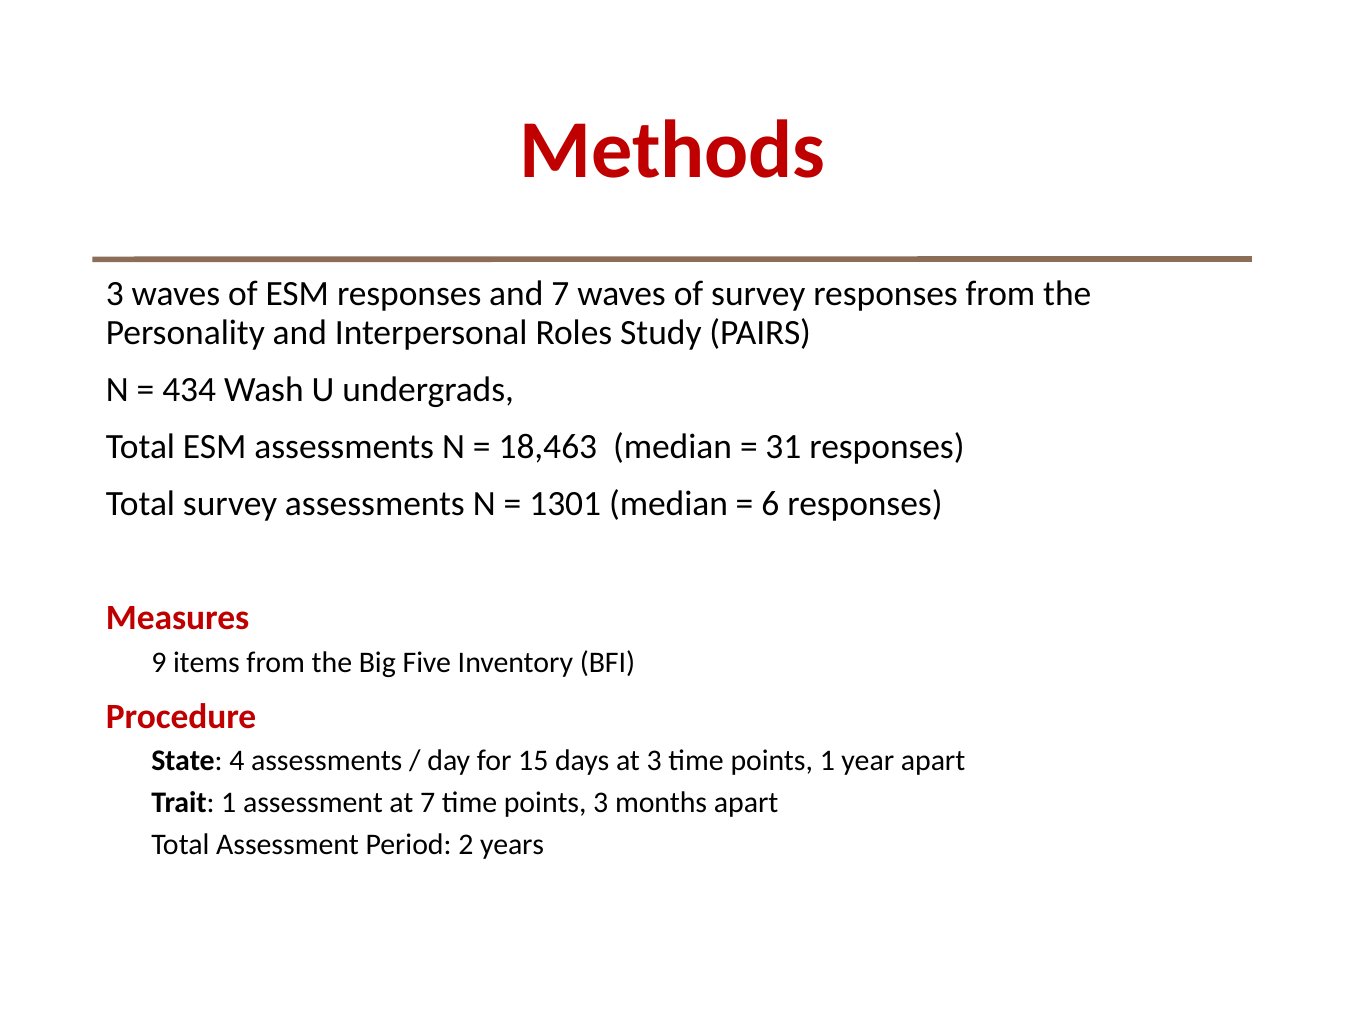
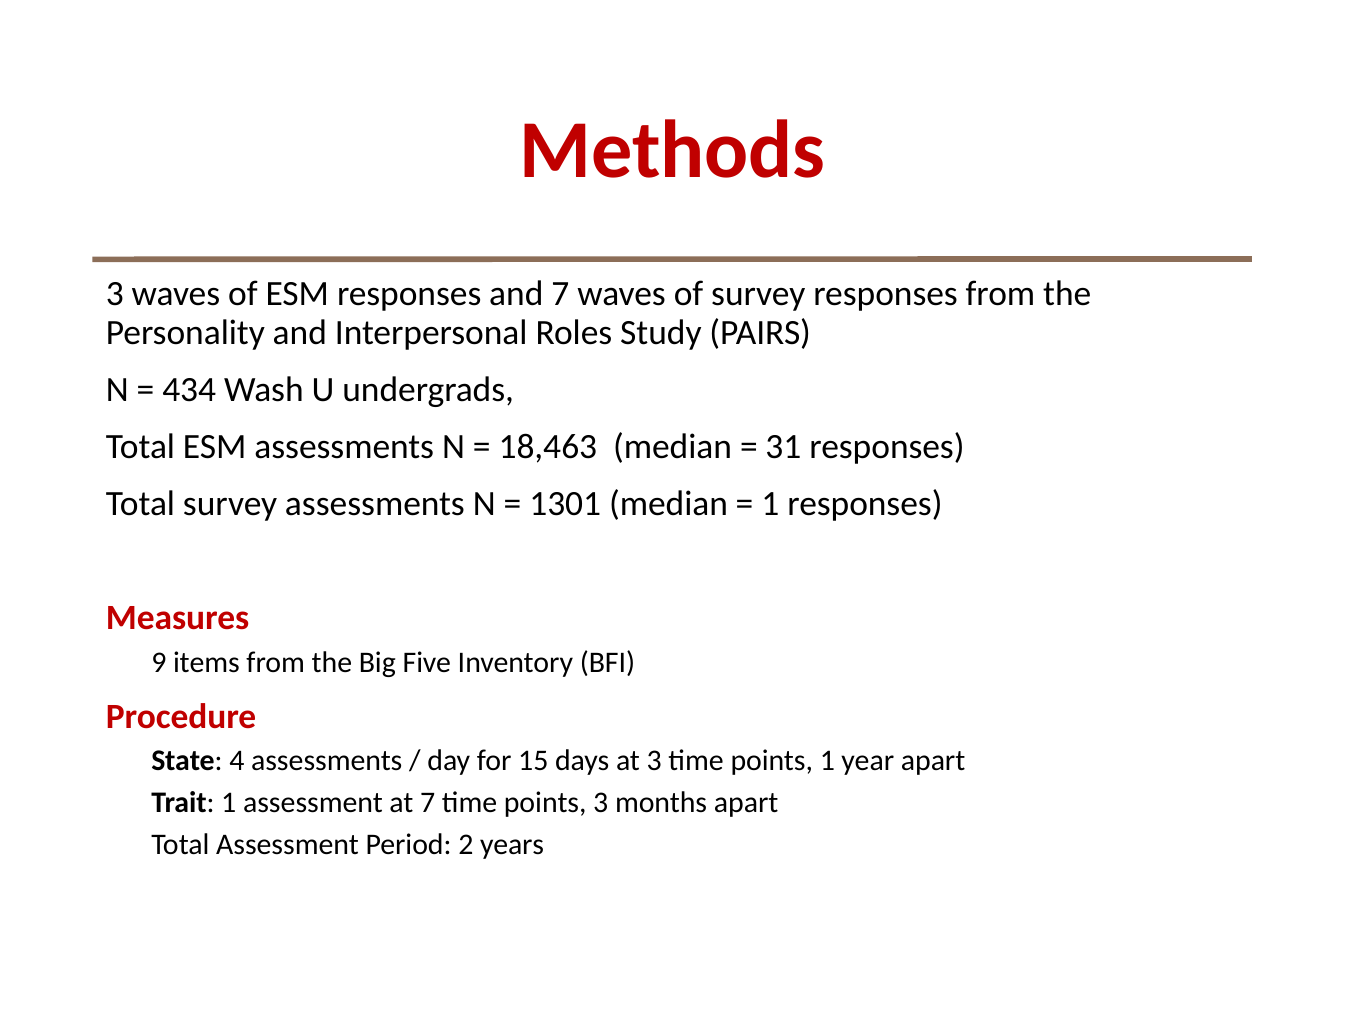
6: 6 -> 1 (770, 504)
